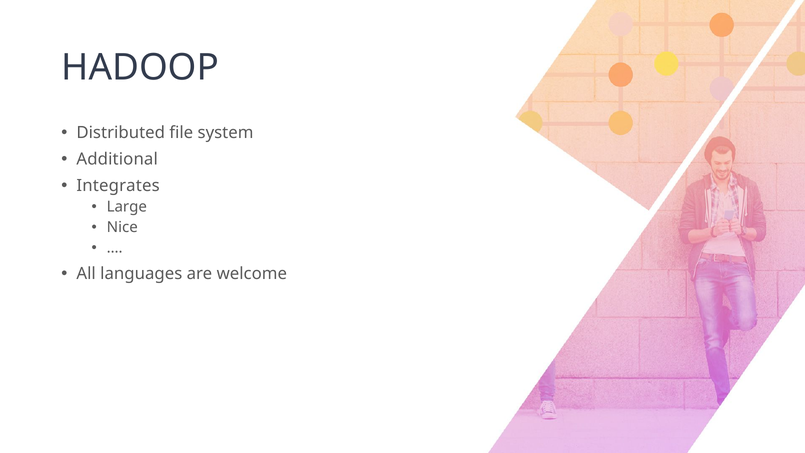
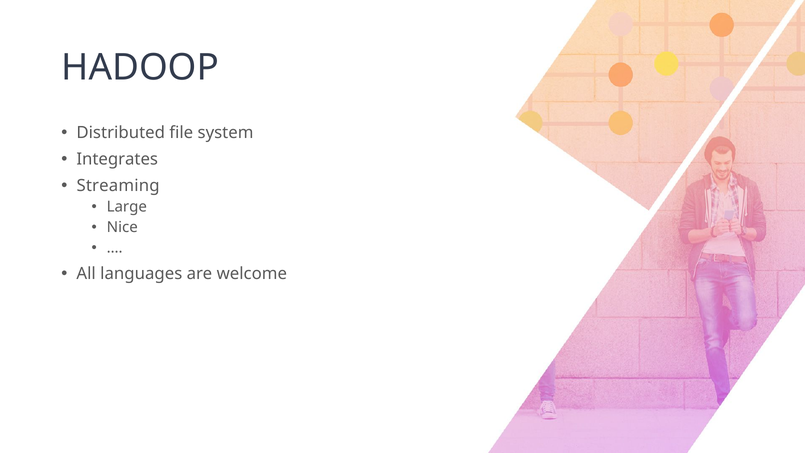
Additional: Additional -> Integrates (117, 159)
Integrates: Integrates -> Streaming (118, 186)
